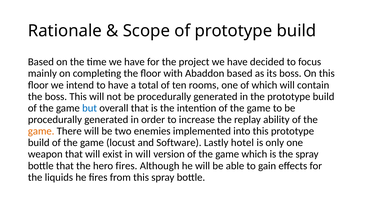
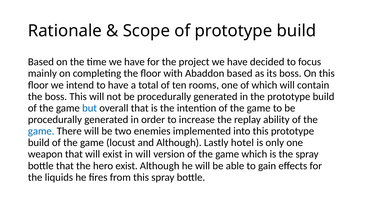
game colour: orange -> blue (41, 131)
and Software: Software -> Although (179, 143)
hero fires: fires -> exist (127, 166)
